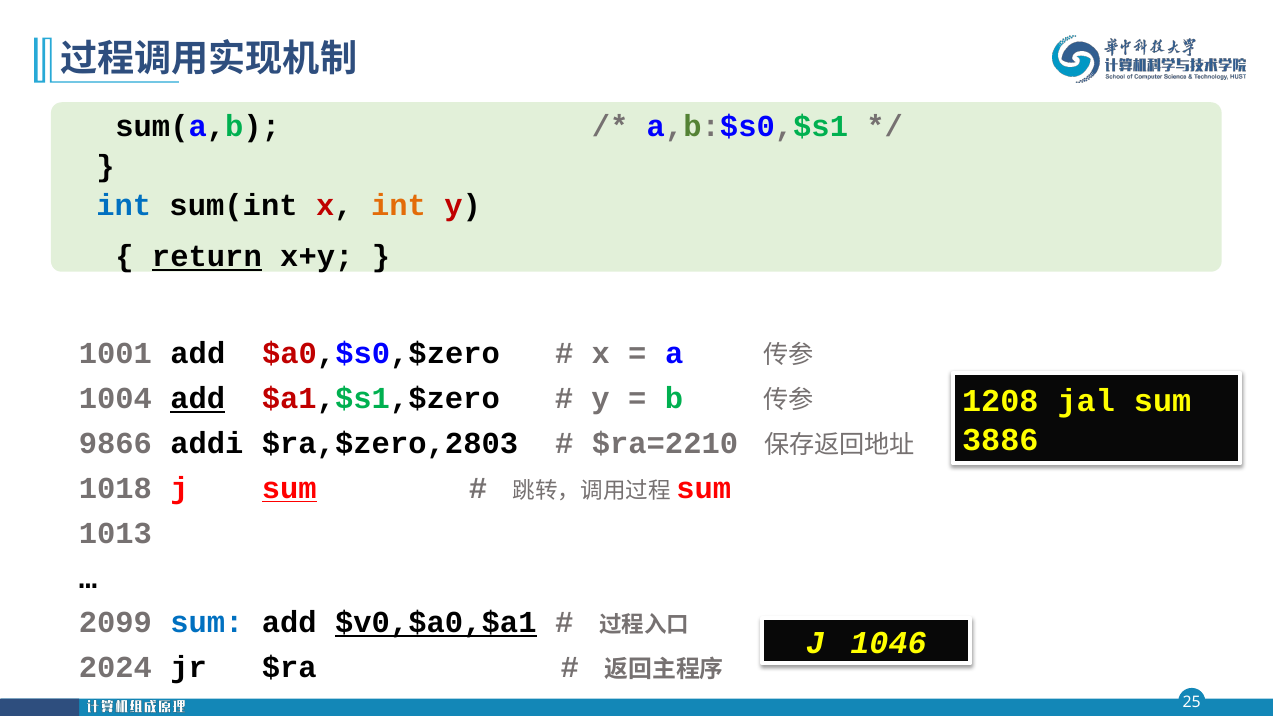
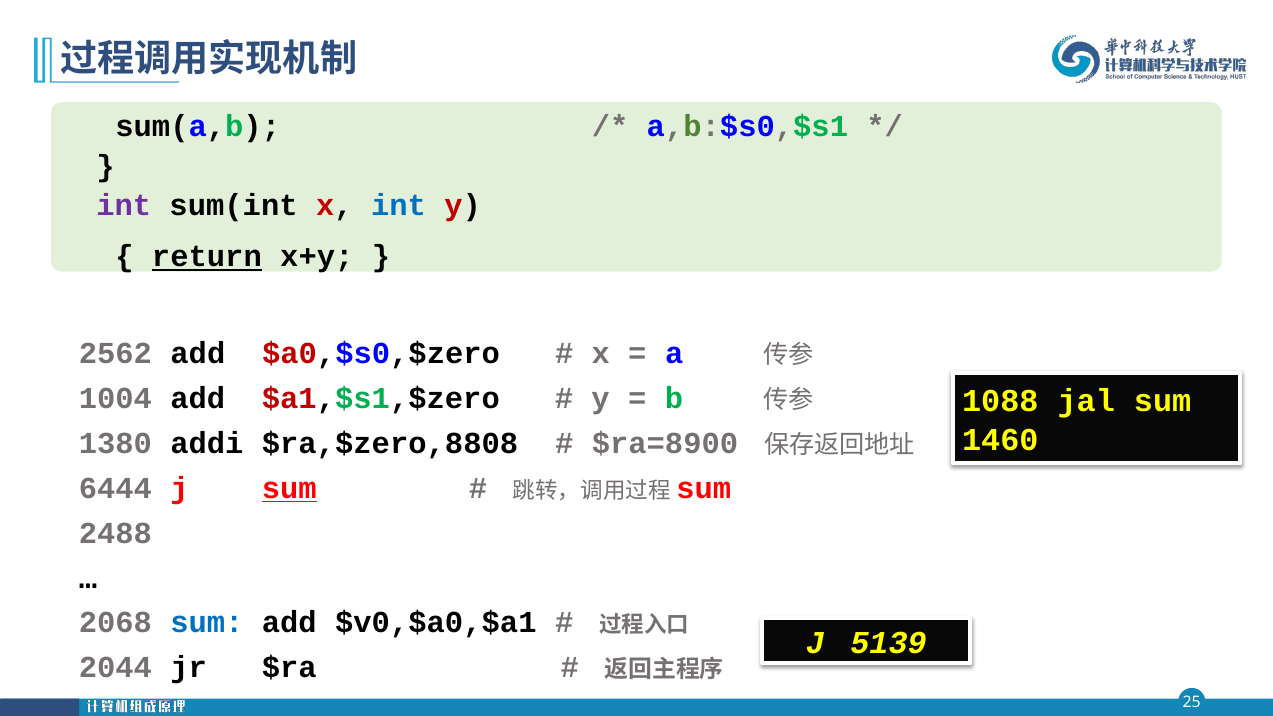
int colour: blue -> purple (124, 205)
int colour: orange -> blue (399, 205)
1001: 1001 -> 2562 (115, 354)
add underline: present -> none (198, 399)
1208: 1208 -> 1088 (1000, 401)
3886: 3886 -> 1460 (1000, 440)
9866: 9866 -> 1380 (115, 444)
$ra,$zero,2803: $ra,$zero,2803 -> $ra,$zero,8808 (390, 444)
$ra=2210: $ra=2210 -> $ra=8900 (665, 444)
1018: 1018 -> 6444 (115, 488)
1013: 1013 -> 2488 (115, 533)
2099: 2099 -> 2068 (115, 623)
$v0,$a0,$a1 underline: present -> none (436, 623)
1046: 1046 -> 5139 (889, 643)
2024: 2024 -> 2044 (115, 668)
